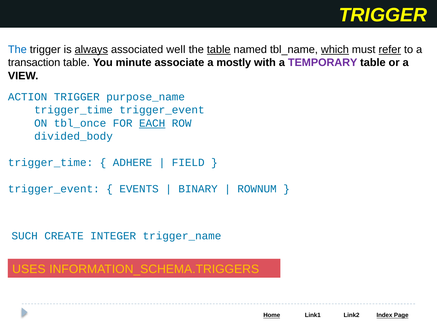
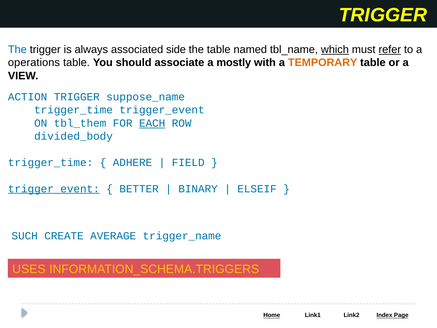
always underline: present -> none (91, 50)
well: well -> side (176, 50)
table underline: present -> none (219, 50)
transaction: transaction -> operations (34, 63)
minute: minute -> should (134, 63)
TEMPORARY colour: purple -> orange (323, 63)
purpose_name: purpose_name -> suppose_name (146, 97)
tbl_once: tbl_once -> tbl_them (80, 123)
trigger_event underline: none -> present (54, 189)
EVENTS: EVENTS -> BETTER (139, 189)
ROWNUM: ROWNUM -> ELSEIF (257, 189)
INTEGER: INTEGER -> AVERAGE (113, 236)
